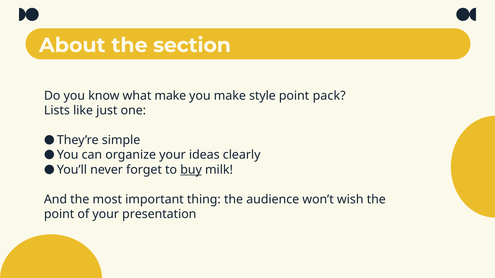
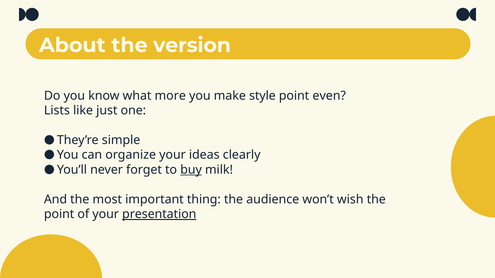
section: section -> version (192, 45)
what make: make -> more (170, 96)
pack: pack -> even (329, 96)
presentation underline: none -> present (159, 215)
